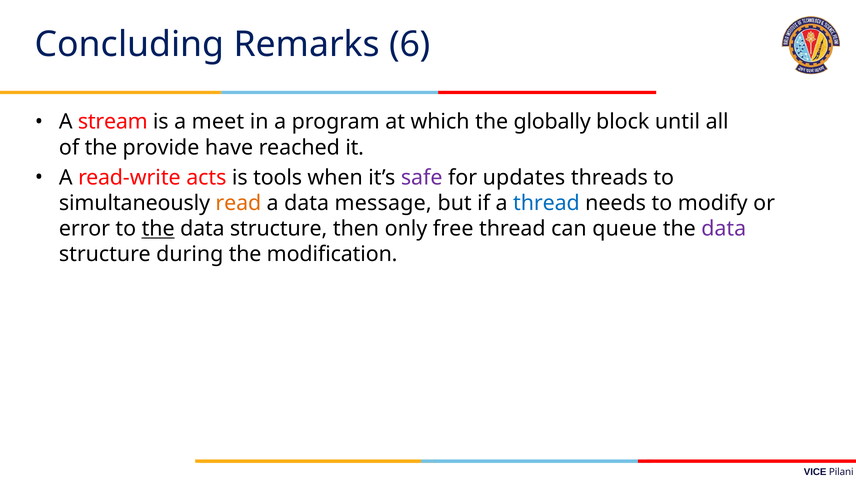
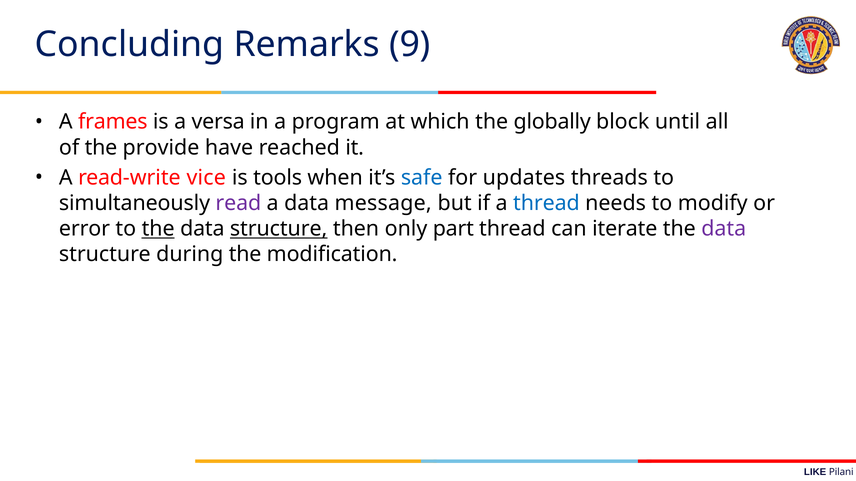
6: 6 -> 9 (410, 44)
stream: stream -> frames (113, 122)
meet: meet -> versa (218, 122)
acts: acts -> vice (206, 178)
safe colour: purple -> blue (422, 178)
read colour: orange -> purple (238, 203)
structure underline: none -> present (279, 229)
free: free -> part (453, 229)
queue: queue -> iterate (625, 229)
VICE: VICE -> LIKE (815, 473)
